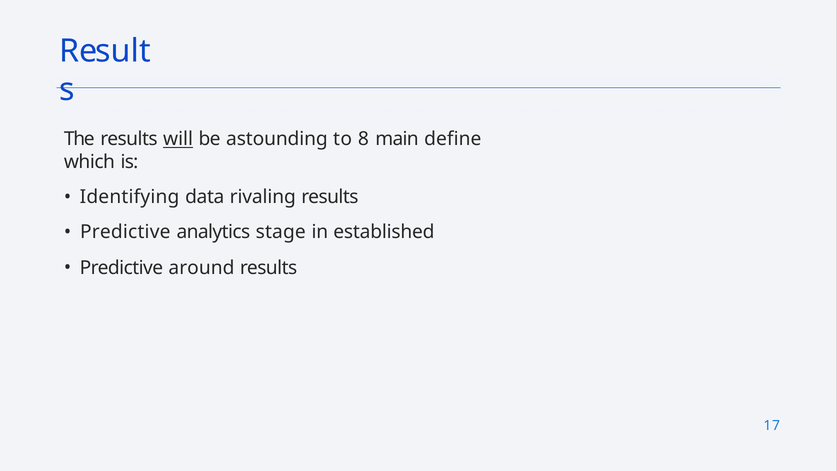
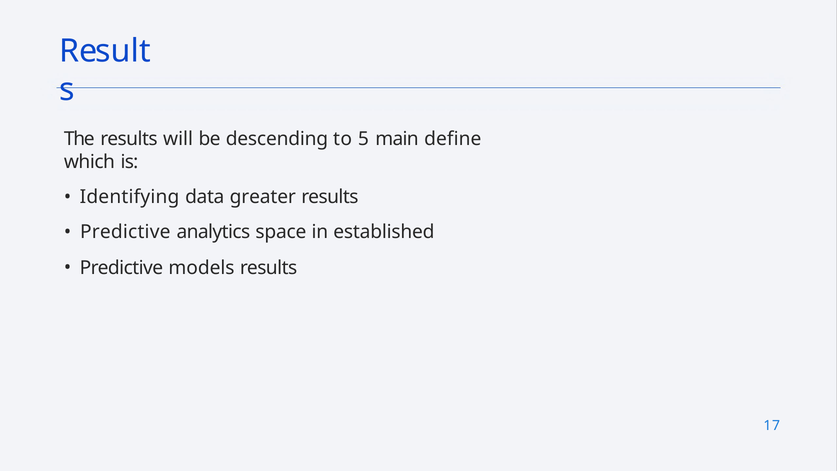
will underline: present -> none (178, 139)
astounding: astounding -> descending (277, 139)
8: 8 -> 5 (363, 139)
rivaling: rivaling -> greater (263, 197)
stage: stage -> space (281, 232)
around: around -> models (202, 268)
